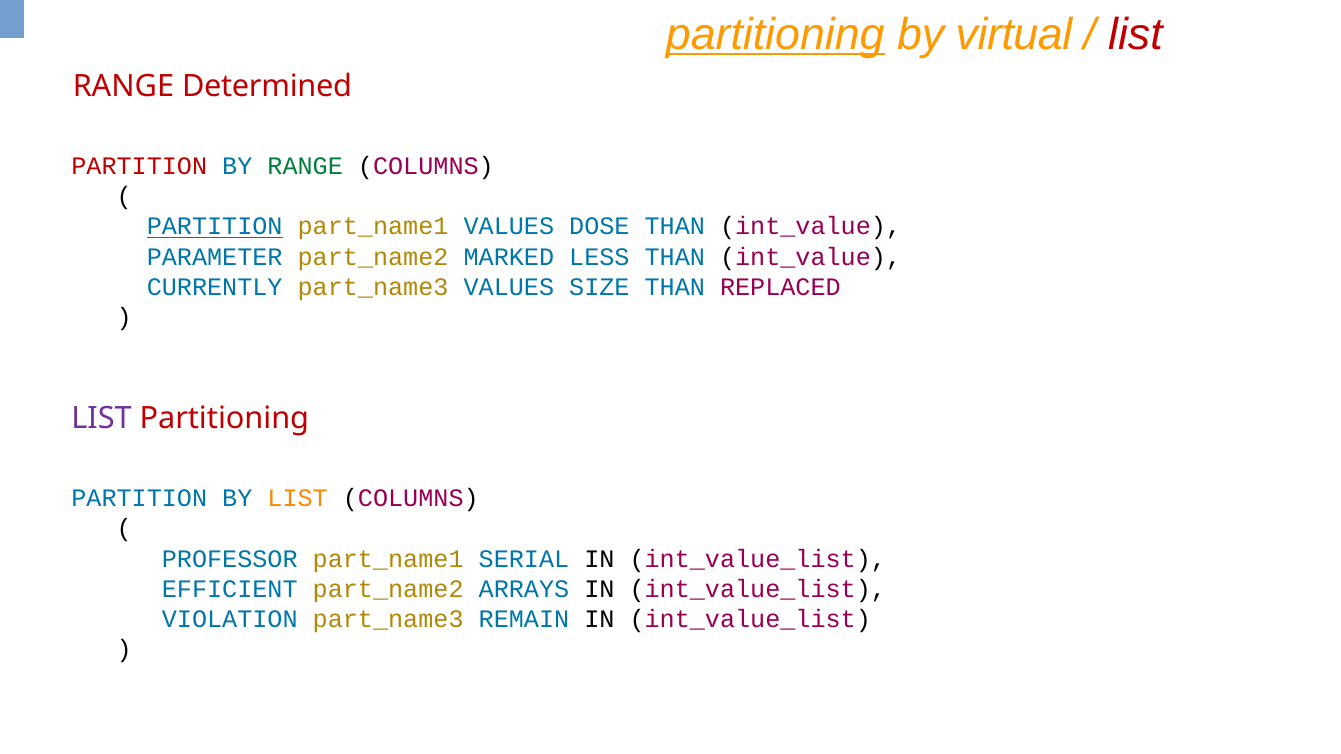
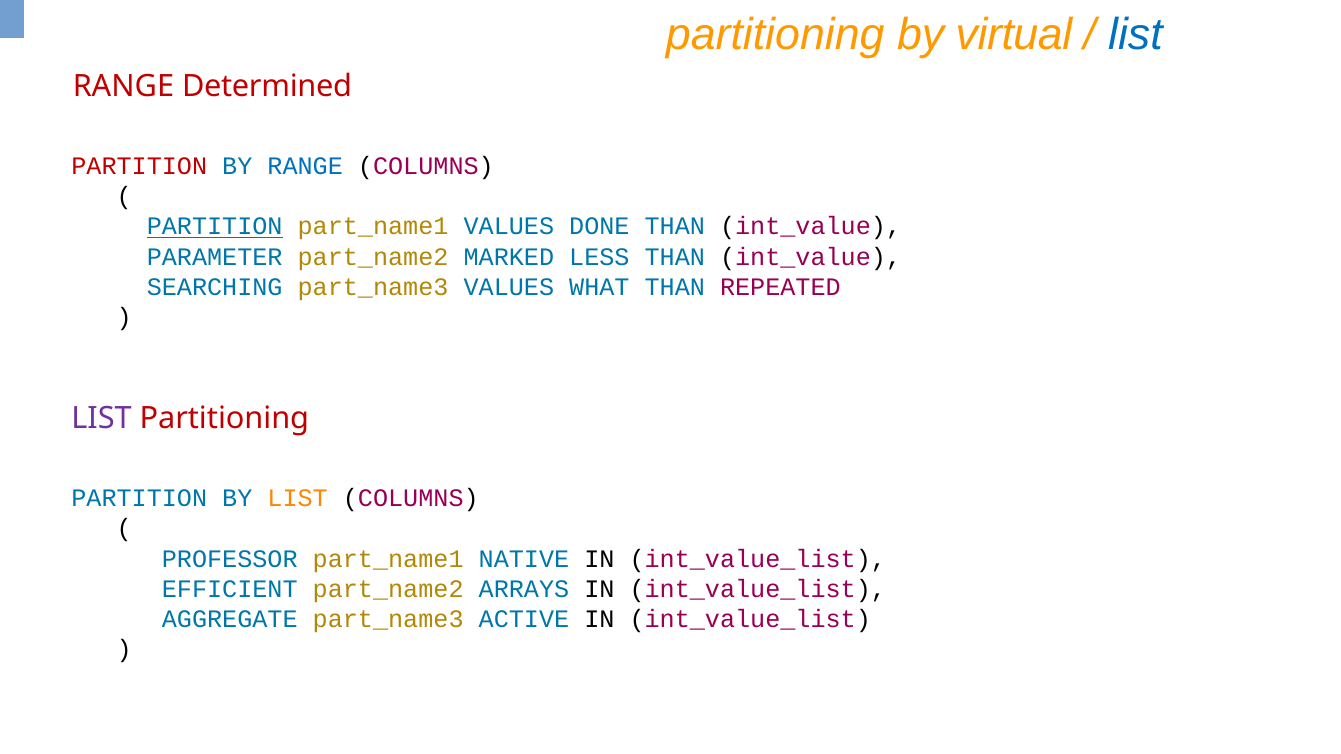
partitioning underline: present -> none (775, 35)
list colour: red -> blue (1135, 35)
RANGE colour: green -> blue (305, 166)
DOSE: DOSE -> DONE (599, 227)
CURRENTLY: CURRENTLY -> SEARCHING (215, 287)
SIZE: SIZE -> WHAT (599, 287)
REPLACED: REPLACED -> REPEATED (780, 287)
SERIAL: SERIAL -> NATIVE (524, 559)
VIOLATION: VIOLATION -> AGGREGATE (230, 619)
REMAIN: REMAIN -> ACTIVE (524, 619)
